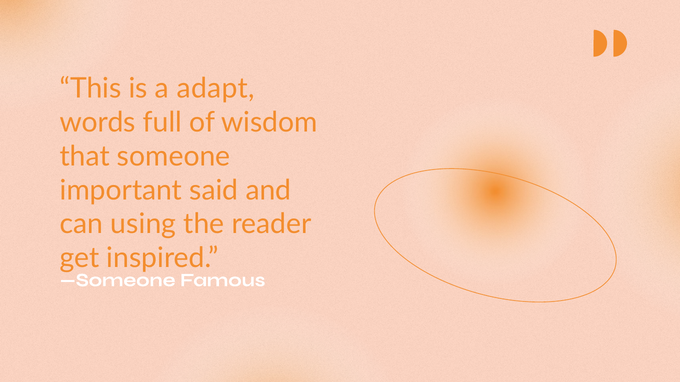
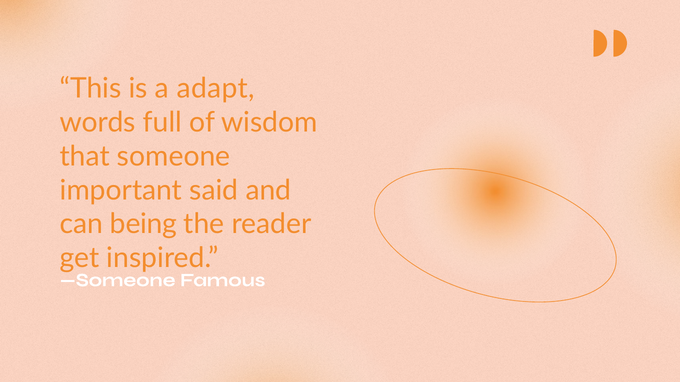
using: using -> being (143, 224)
